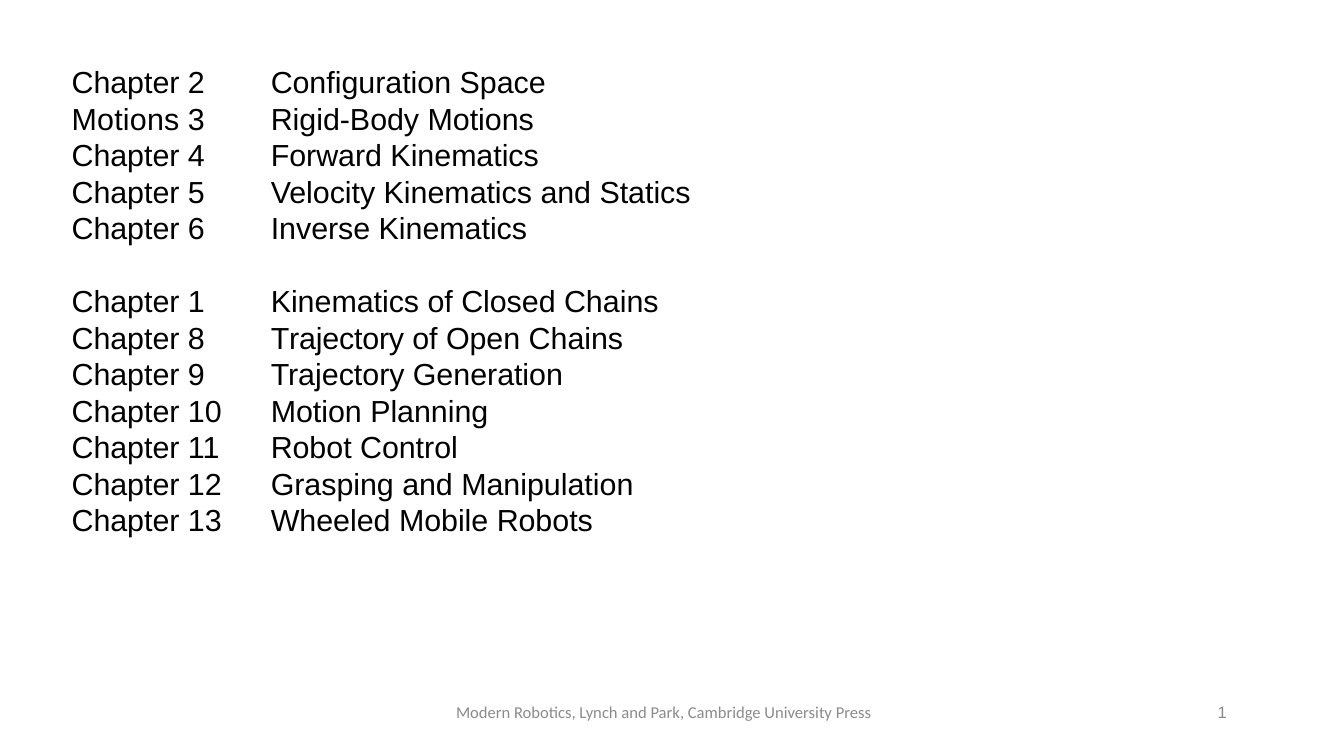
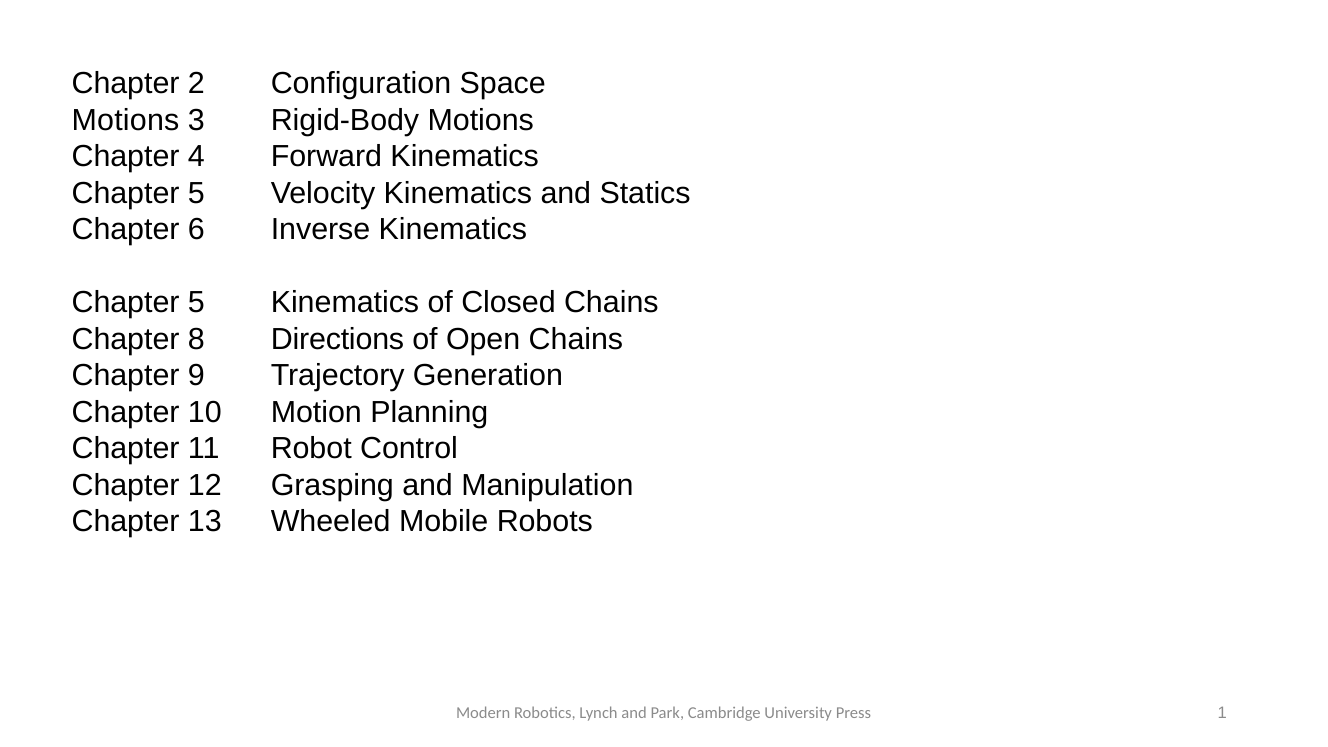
1: 1 -> 5 (196, 303)
8 Trajectory: Trajectory -> Directions (338, 339)
